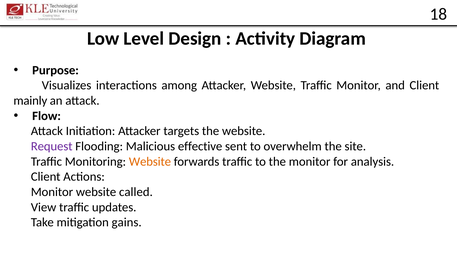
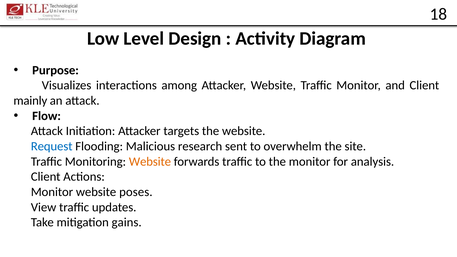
Request colour: purple -> blue (52, 146)
effective: effective -> research (200, 146)
called: called -> poses (136, 192)
